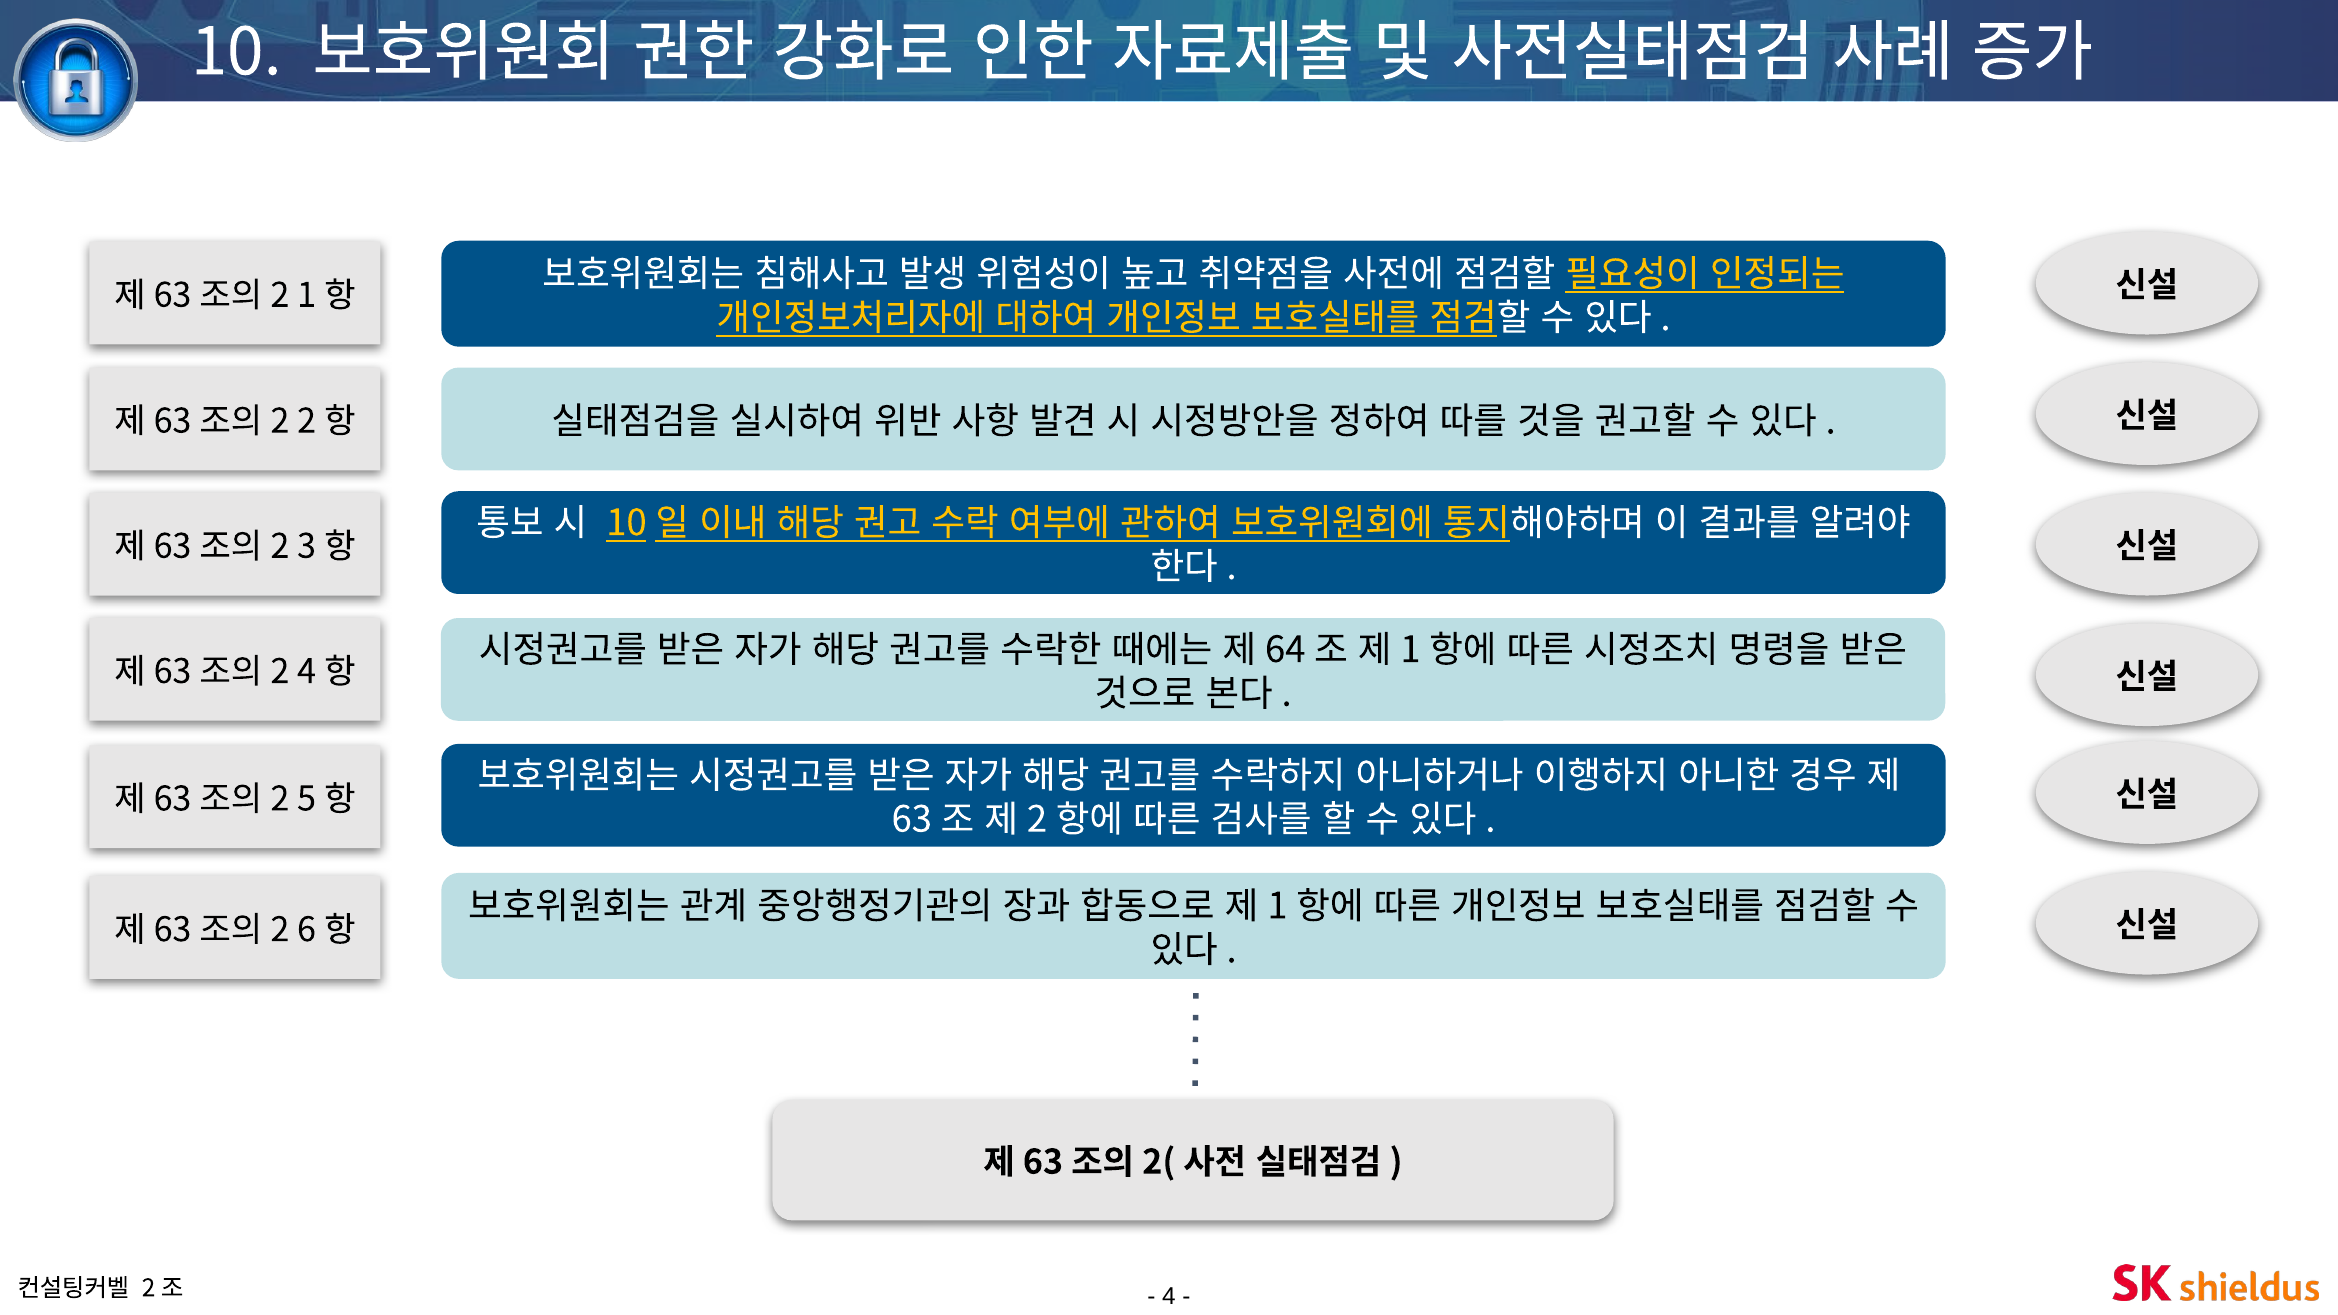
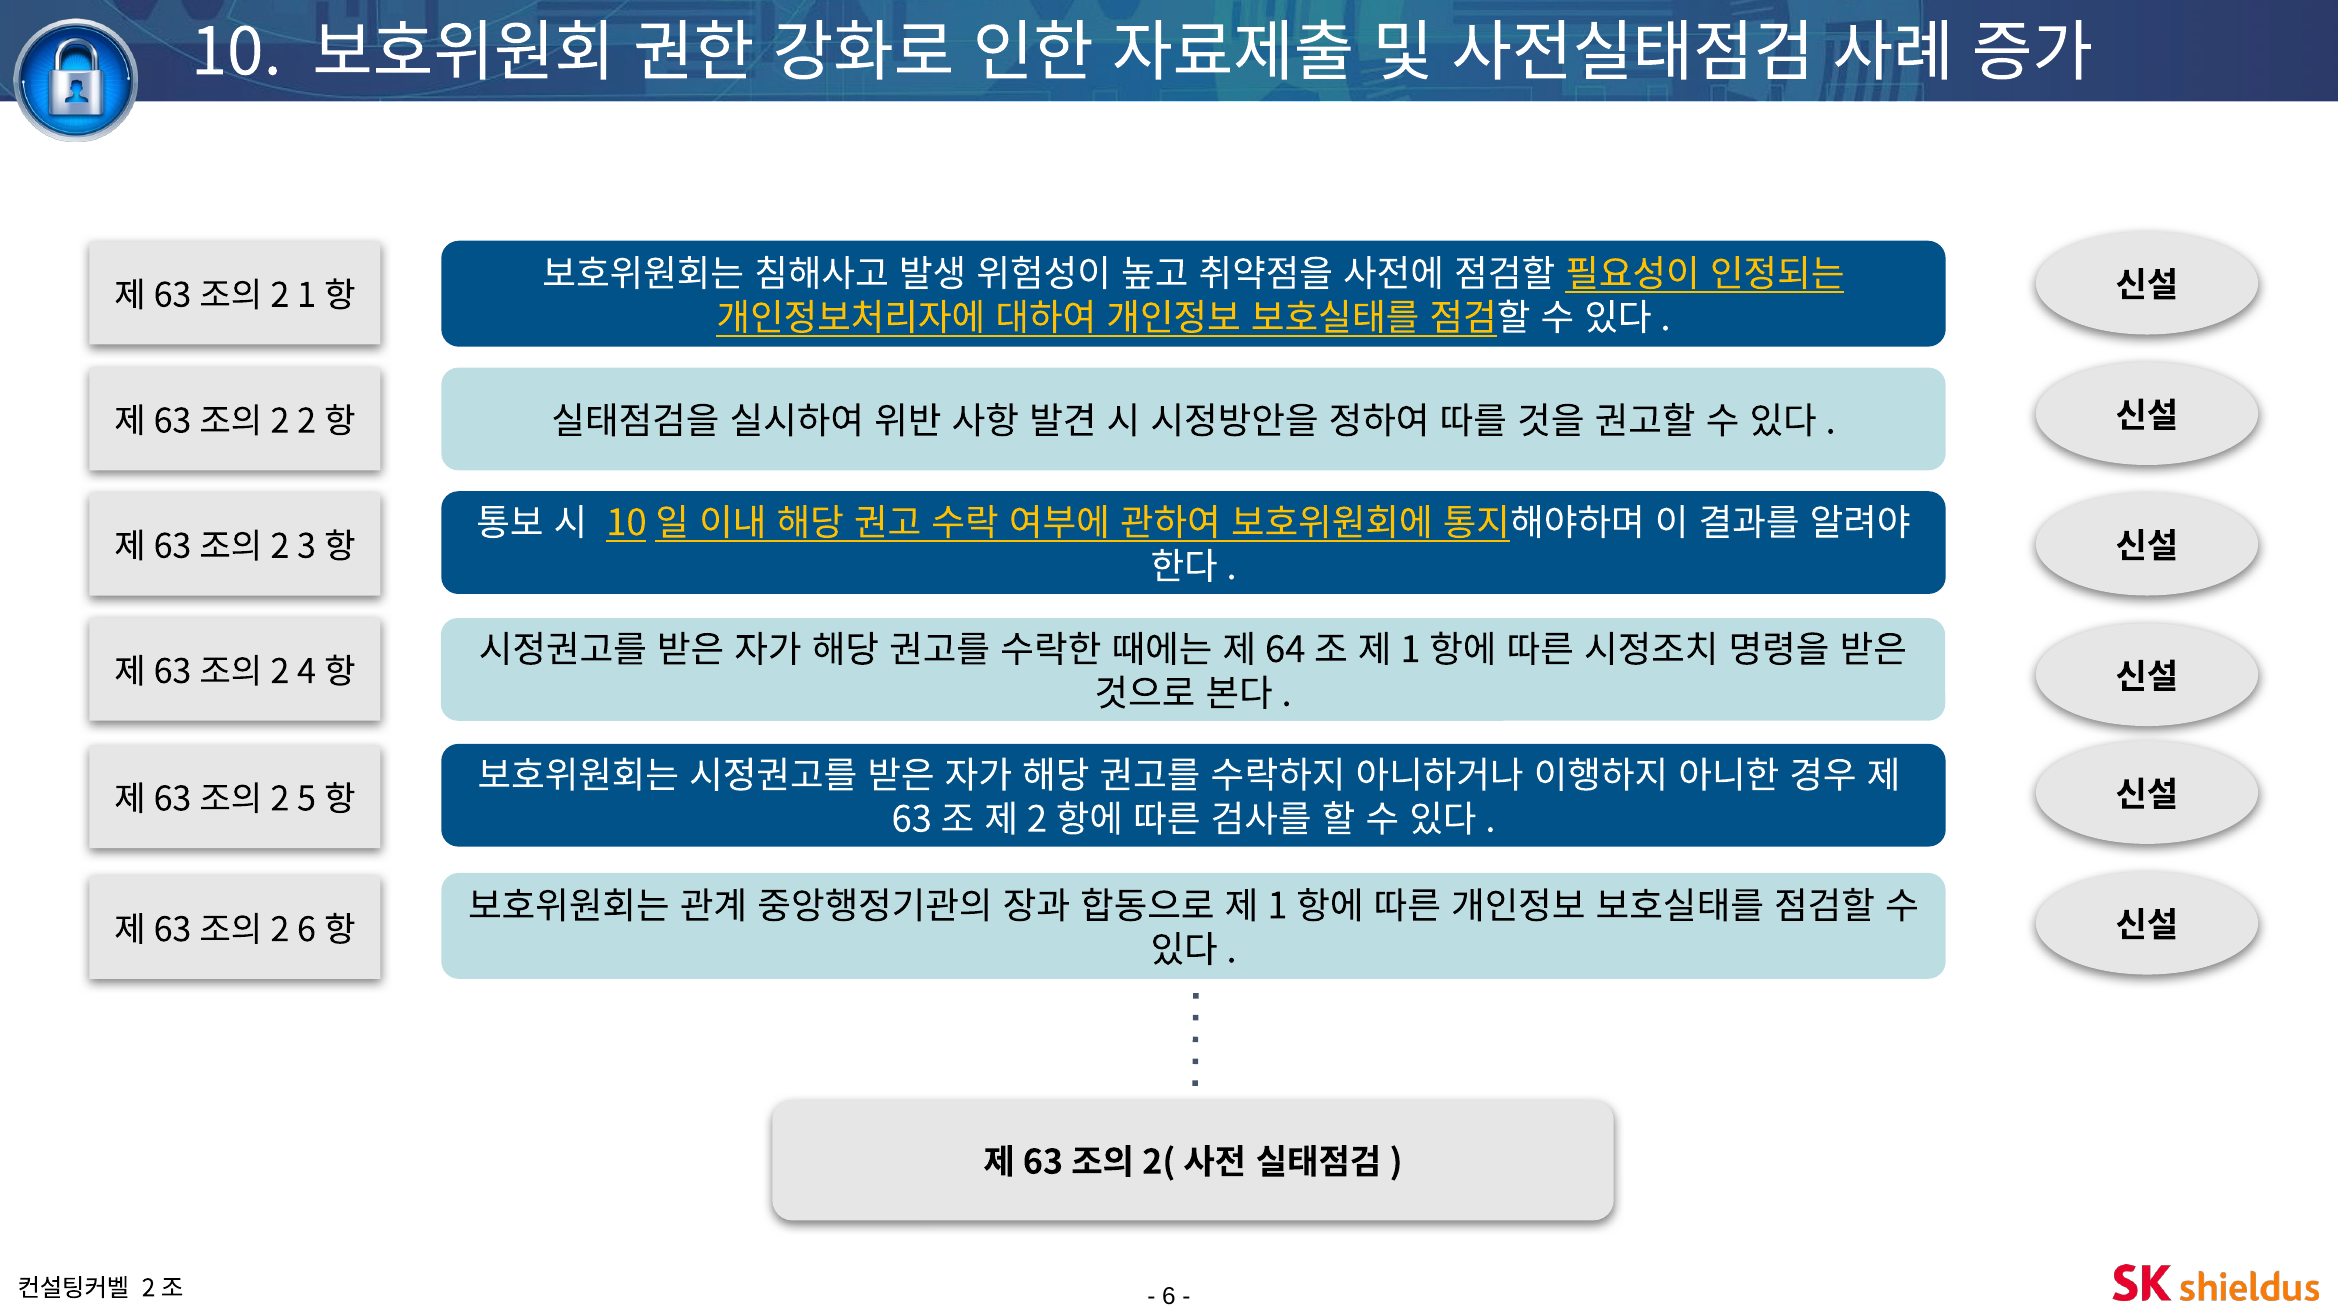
4: 4 -> 6 (1169, 1297)
